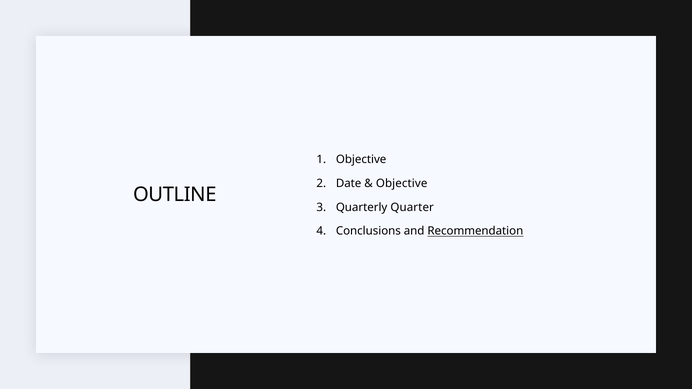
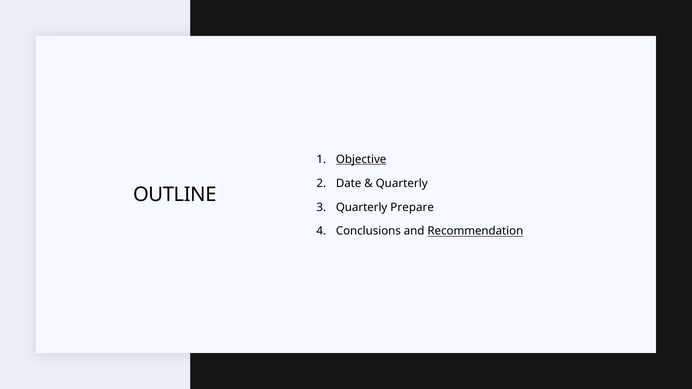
Objective underline: none -> present (361, 160)
Objective: Objective -> Quarterly (402, 183)
Quarter: Quarter -> Prepare (412, 207)
